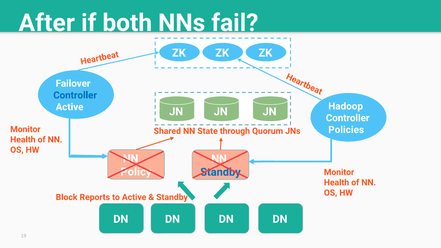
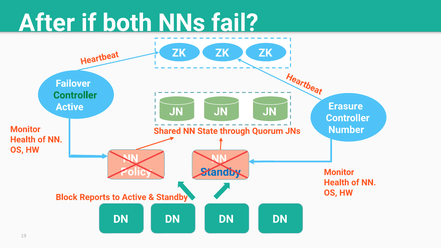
Controller colour: blue -> green (75, 95)
Hadoop: Hadoop -> Erasure (346, 106)
Policies: Policies -> Number (346, 130)
